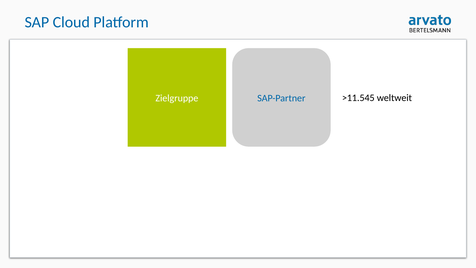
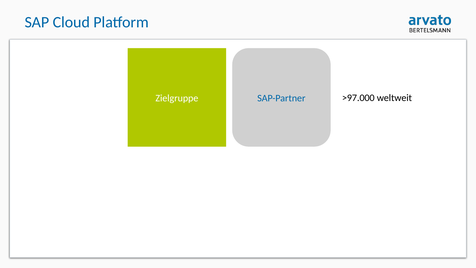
>11.545: >11.545 -> >97.000 (358, 98)
